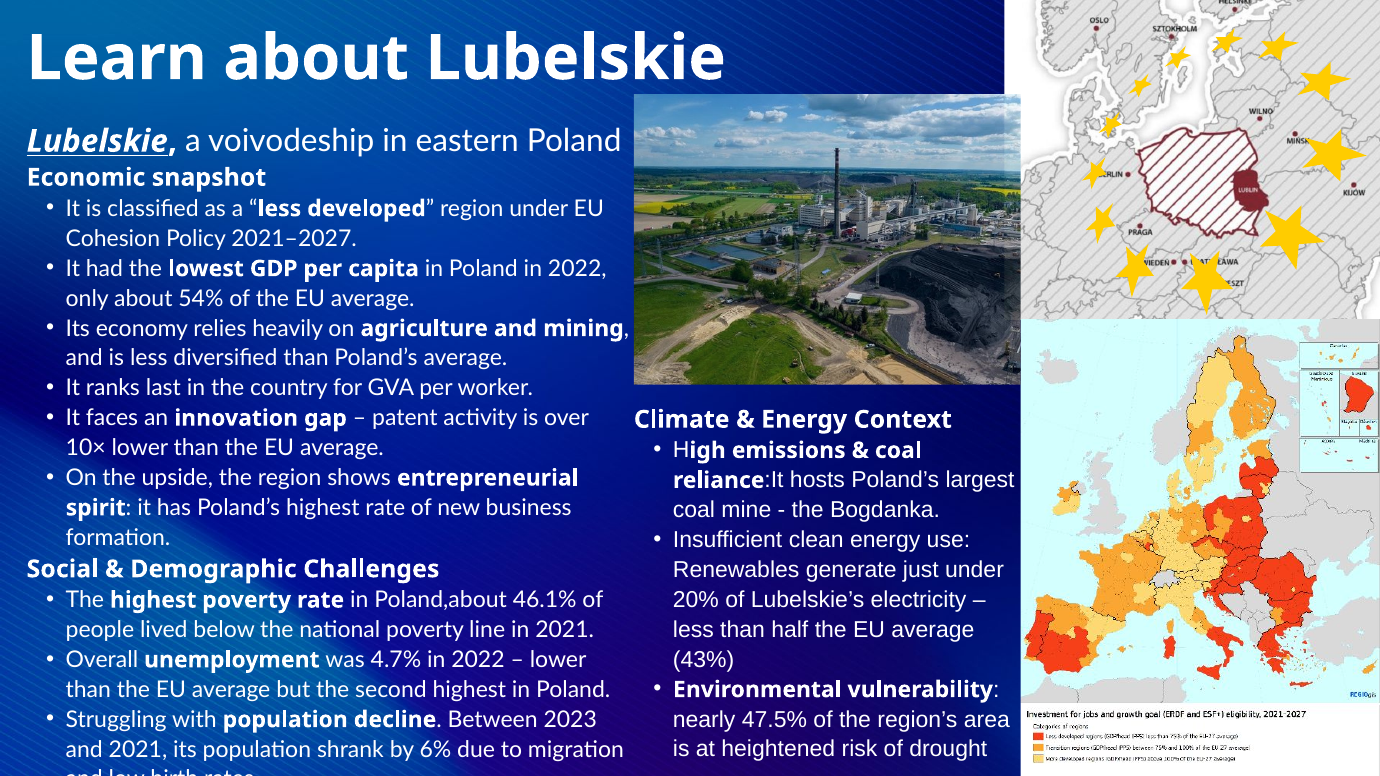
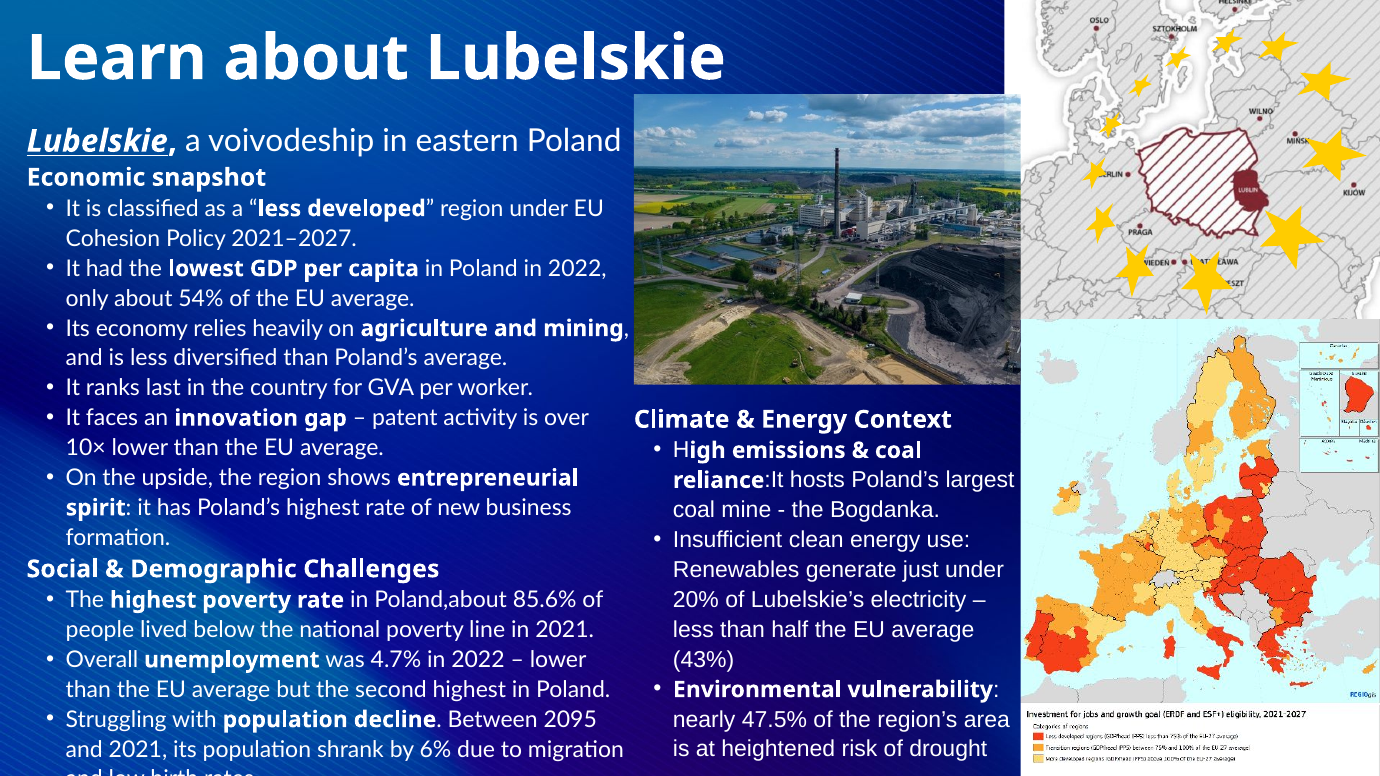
46.1%: 46.1% -> 85.6% (545, 600)
2023: 2023 -> 2095 (570, 720)
